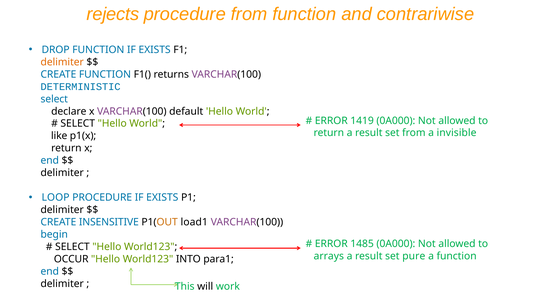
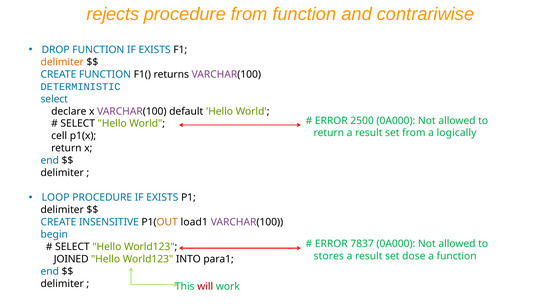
1419: 1419 -> 2500 (362, 120)
invisible: invisible -> logically (457, 133)
like: like -> cell (59, 136)
1485: 1485 -> 7837 (362, 243)
arrays: arrays -> stores (329, 256)
pure: pure -> dose (414, 256)
OCCUR: OCCUR -> JOINED (71, 259)
will colour: black -> red (205, 286)
